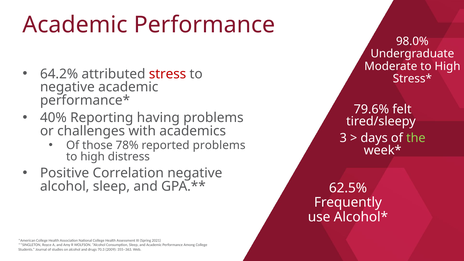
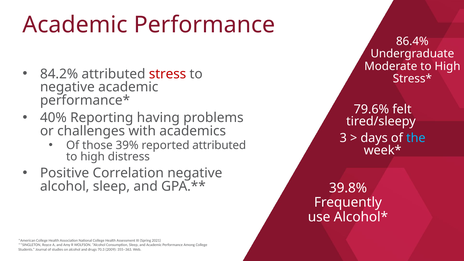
98.0%: 98.0% -> 86.4% (412, 41)
64.2%: 64.2% -> 84.2% (59, 74)
the colour: light green -> light blue (416, 138)
78%: 78% -> 39% (127, 145)
reported problems: problems -> attributed (219, 145)
62.5%: 62.5% -> 39.8% (348, 188)
